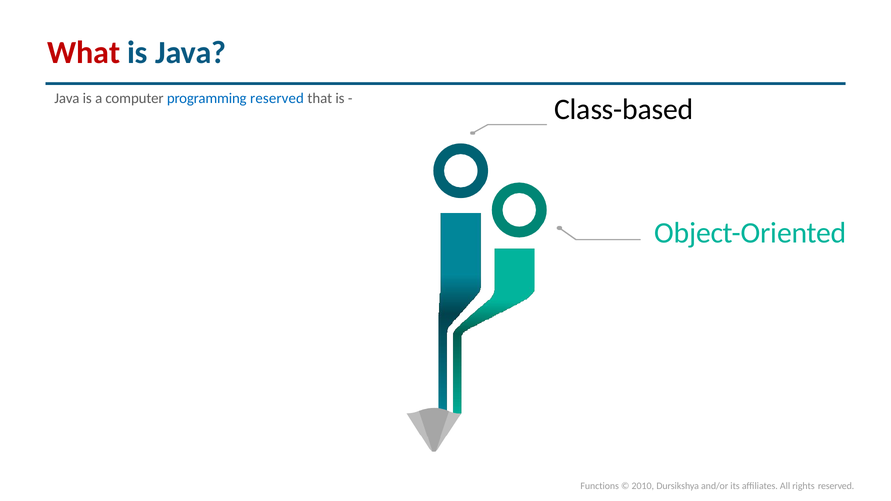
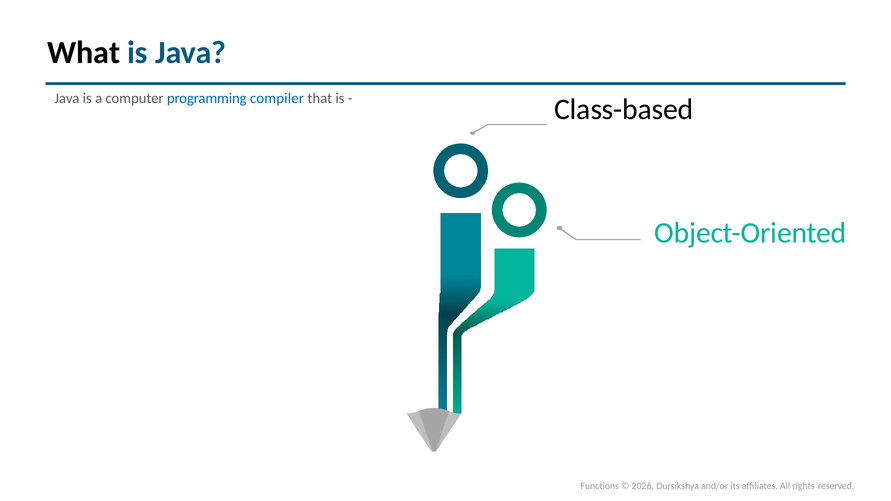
What colour: red -> black (84, 52)
programming reserved: reserved -> compiler (277, 98)
2010: 2010 -> 2026 (643, 486)
